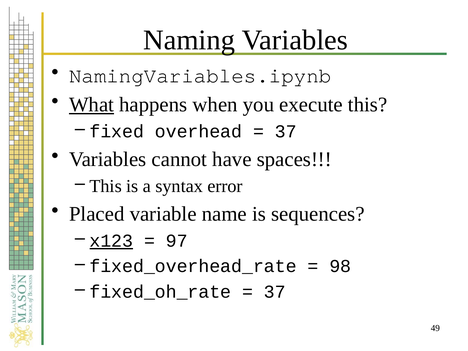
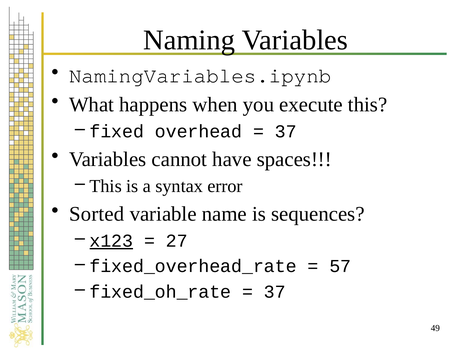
What underline: present -> none (92, 105)
Placed: Placed -> Sorted (97, 214)
97: 97 -> 27 (177, 241)
98: 98 -> 57 (340, 266)
